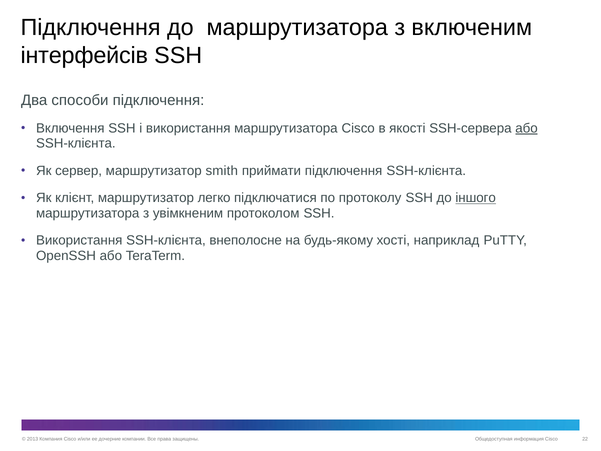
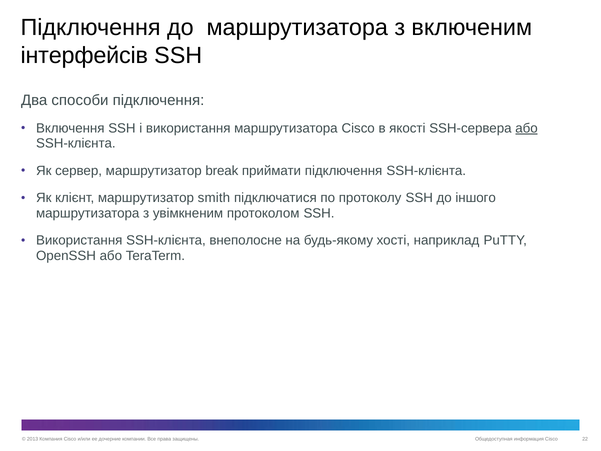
smith: smith -> break (222, 171)
легко: легко -> smith (214, 198)
іншого underline: present -> none (476, 198)
